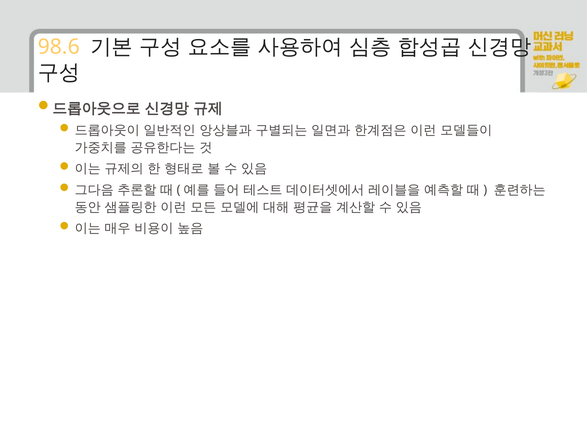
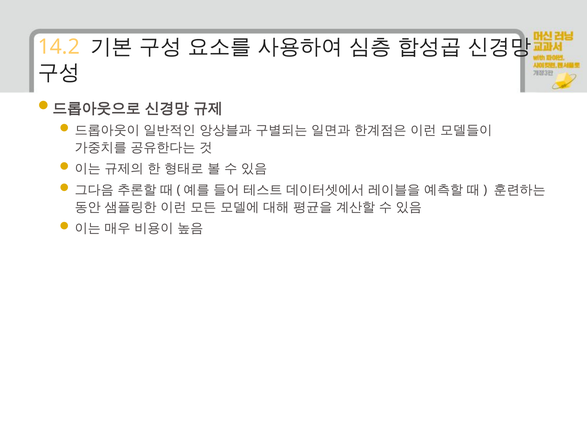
98.6: 98.6 -> 14.2 (59, 47)
